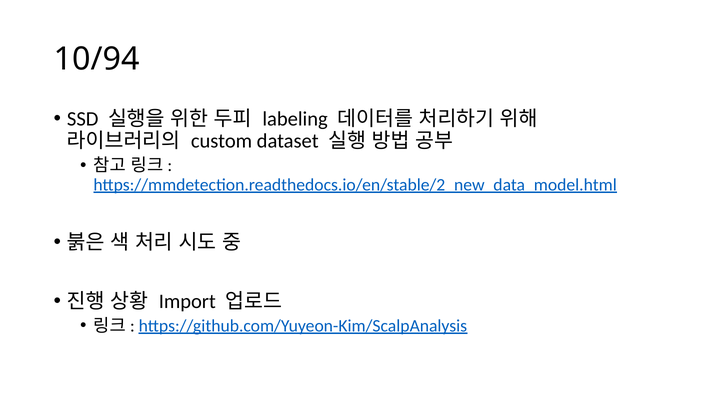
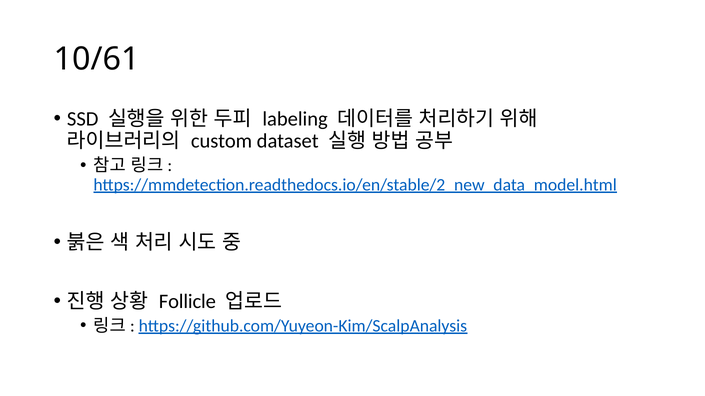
10/94: 10/94 -> 10/61 (97, 59)
Import: Import -> Follicle (187, 302)
